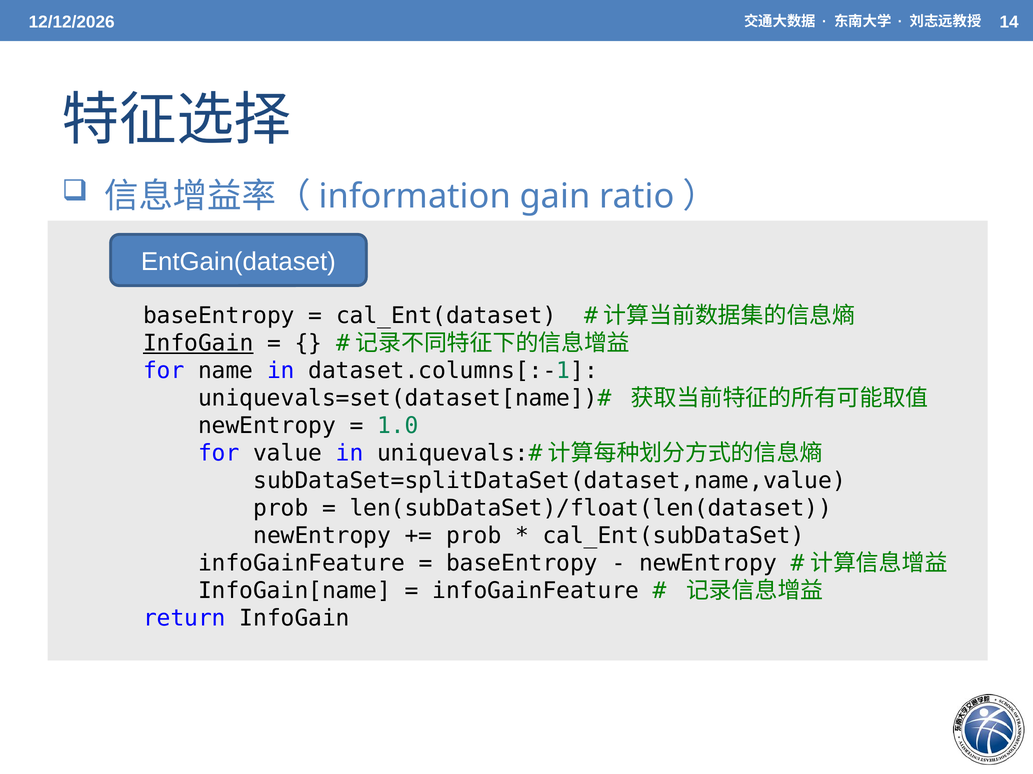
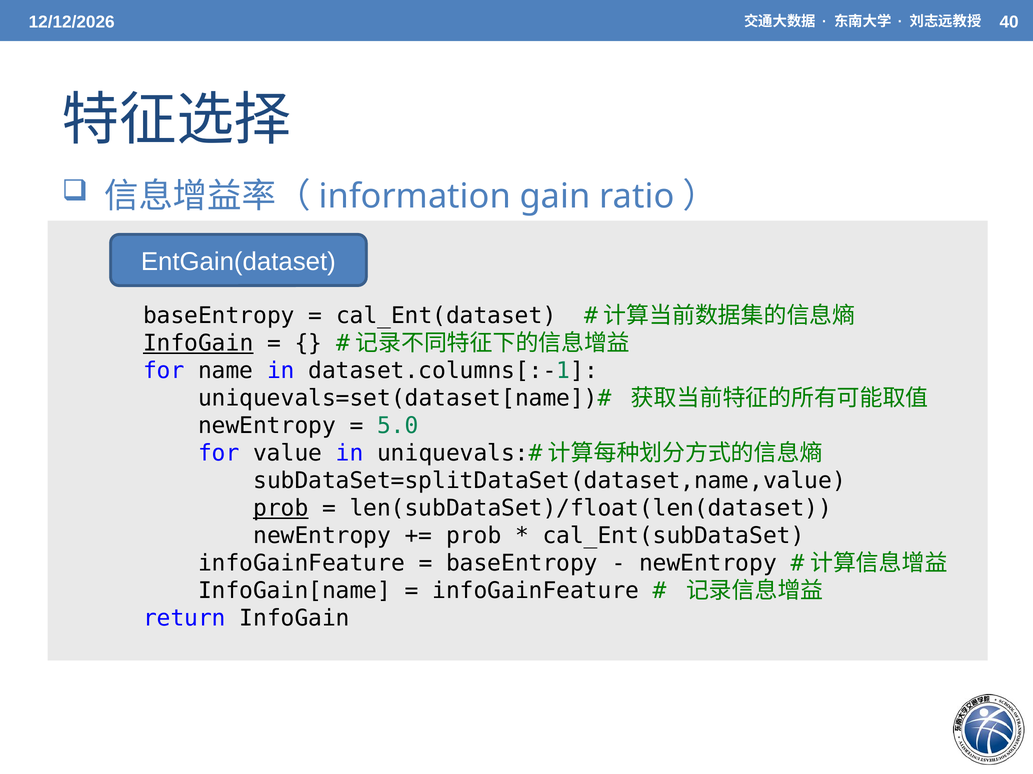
14: 14 -> 40 (1009, 22)
1.0: 1.0 -> 5.0 (398, 426)
prob underline: none -> present (281, 509)
